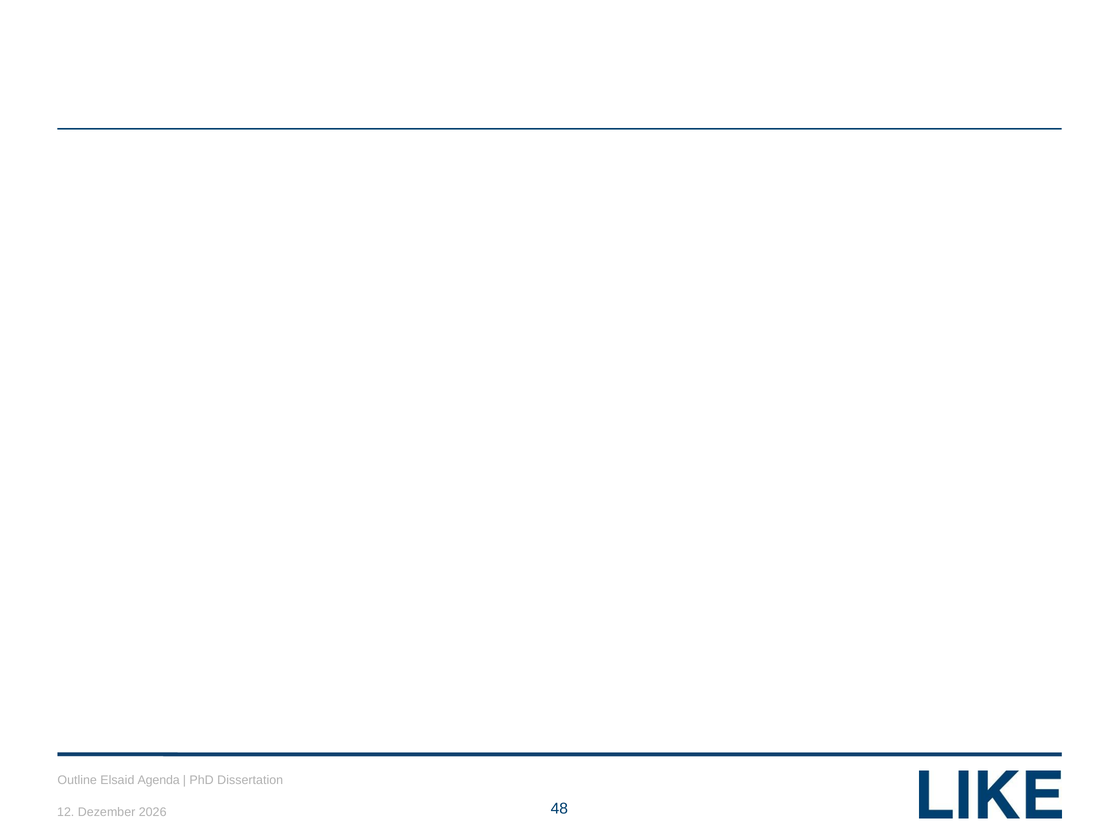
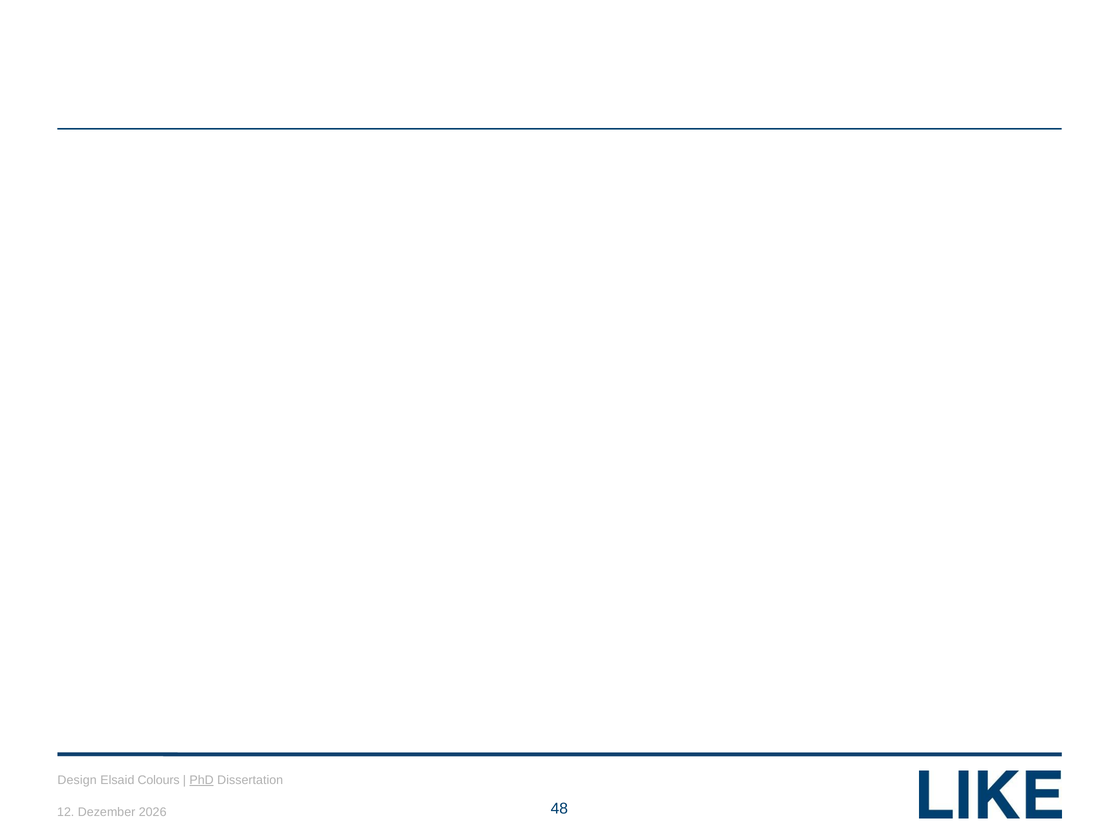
Outline: Outline -> Design (77, 780)
Agenda: Agenda -> Colours (159, 780)
PhD underline: none -> present (202, 780)
